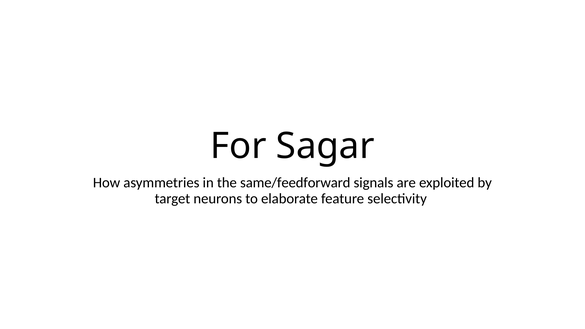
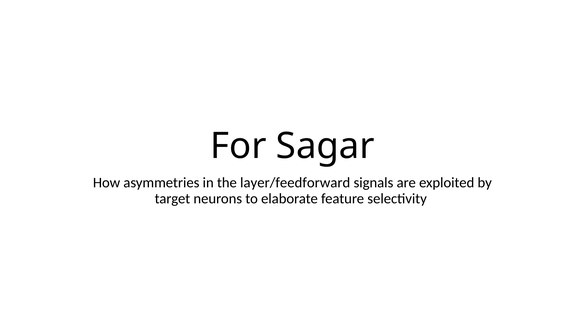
same/feedforward: same/feedforward -> layer/feedforward (295, 183)
